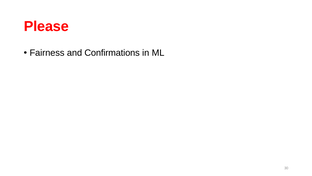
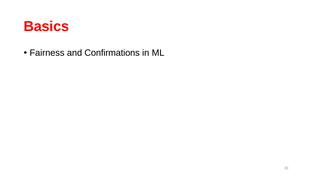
Please: Please -> Basics (46, 26)
